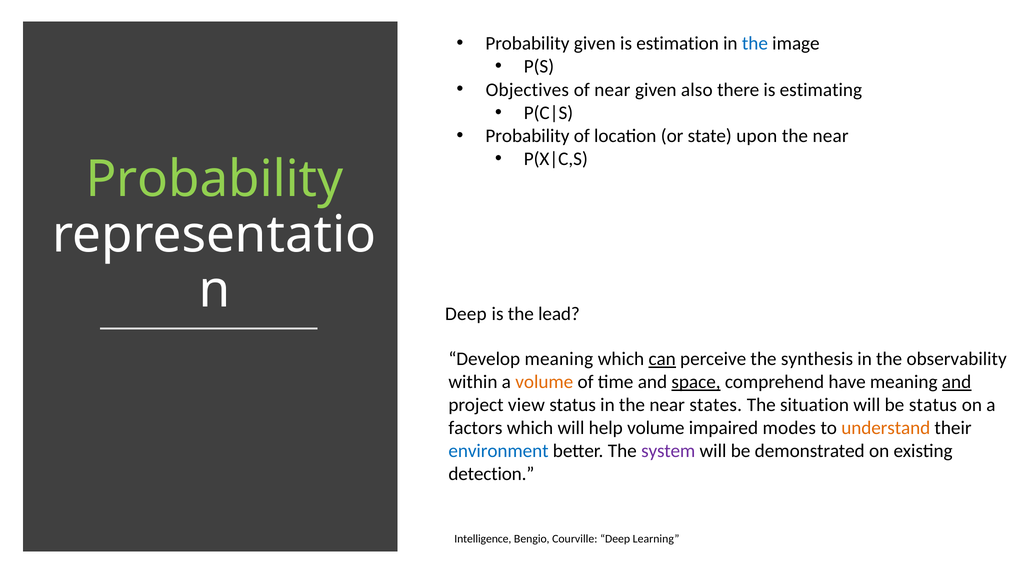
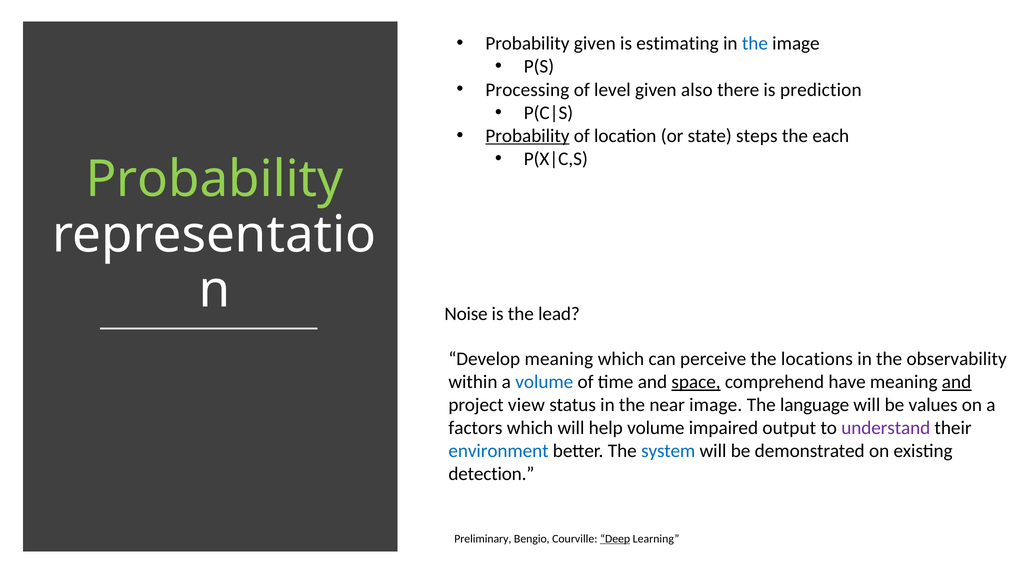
estimation: estimation -> estimating (678, 44)
Objectives: Objectives -> Processing (527, 90)
of near: near -> level (612, 90)
estimating: estimating -> prediction (821, 90)
Probability underline: none -> present (527, 136)
upon: upon -> steps (757, 136)
near: near -> each (831, 136)
Deep: Deep -> Noise (466, 314)
can underline: present -> none (662, 359)
synthesis: synthesis -> locations (817, 359)
volume colour: orange -> blue (544, 382)
near states: states -> image (716, 405)
situation: situation -> language (815, 405)
be status: status -> values (933, 405)
modes: modes -> output (789, 428)
understand colour: orange -> purple (886, 428)
system colour: purple -> blue (668, 451)
Intelligence: Intelligence -> Preliminary (483, 539)
Deep underline: none -> present (615, 539)
